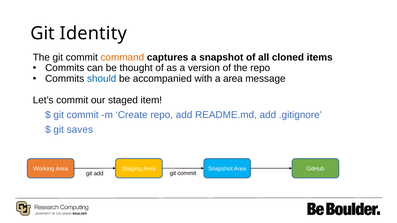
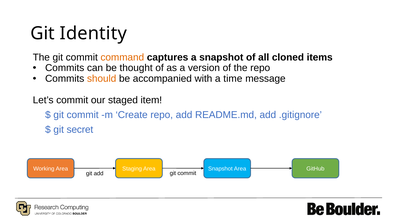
should colour: blue -> orange (102, 79)
a area: area -> time (233, 79)
saves: saves -> secret (80, 130)
